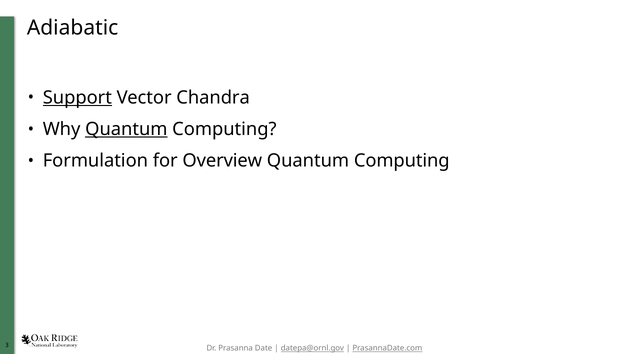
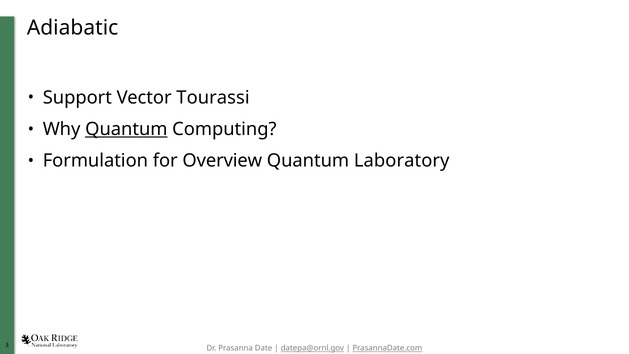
Support underline: present -> none (77, 97)
Chandra: Chandra -> Tourassi (213, 97)
Computing: Computing -> Laboratory (402, 161)
